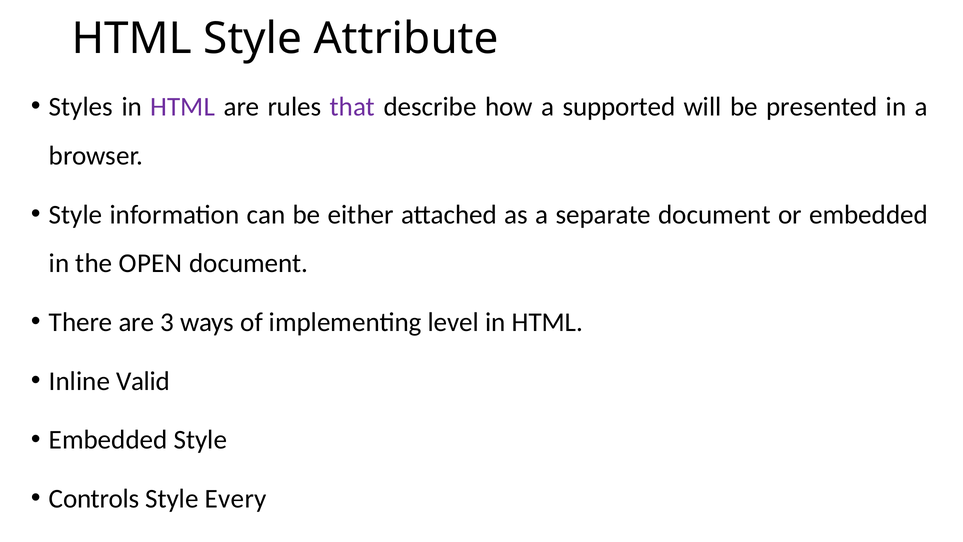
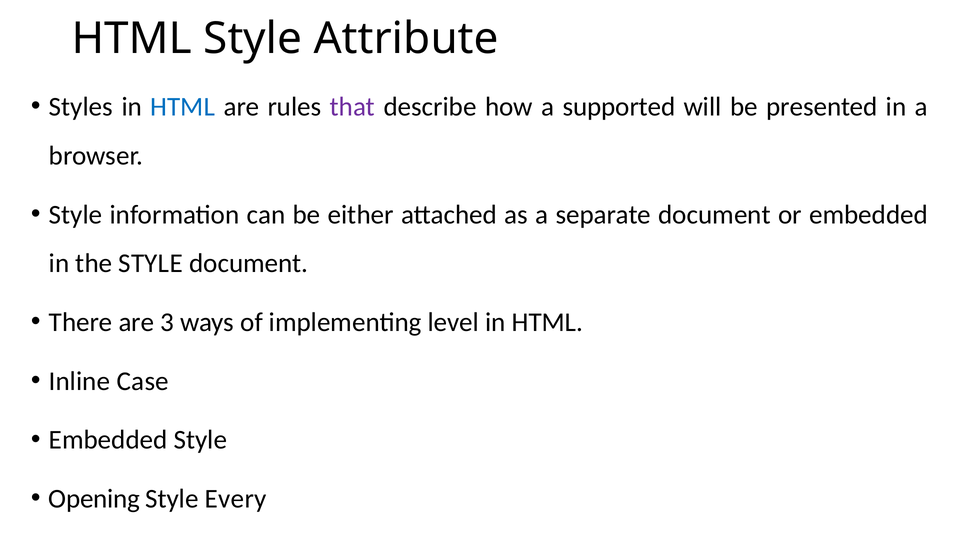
HTML colour: purple -> blue (183, 107)
the OPEN: OPEN -> STYLE (151, 263)
Valid: Valid -> Case (143, 381)
Controls: Controls -> Opening (94, 499)
